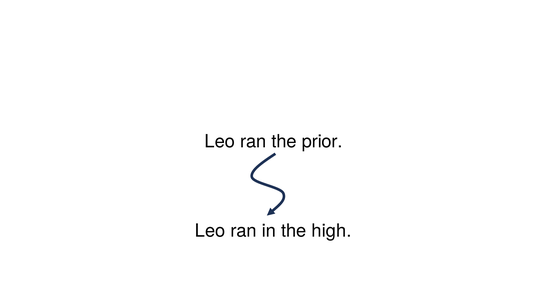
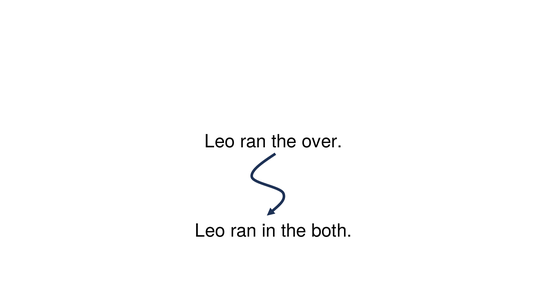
prior: prior -> over (322, 141)
high: high -> both (332, 231)
